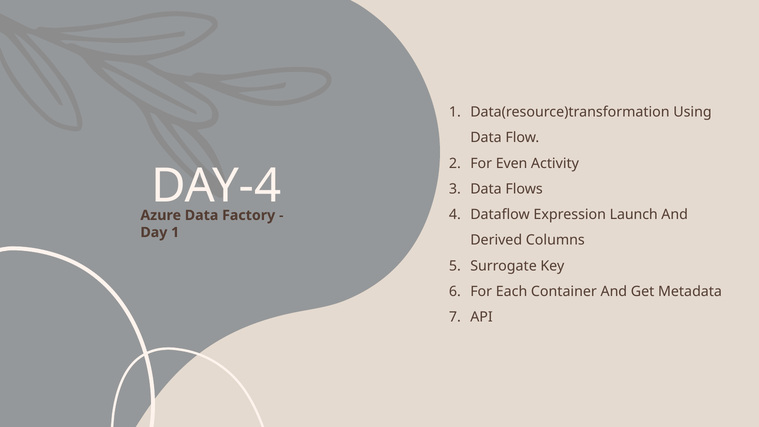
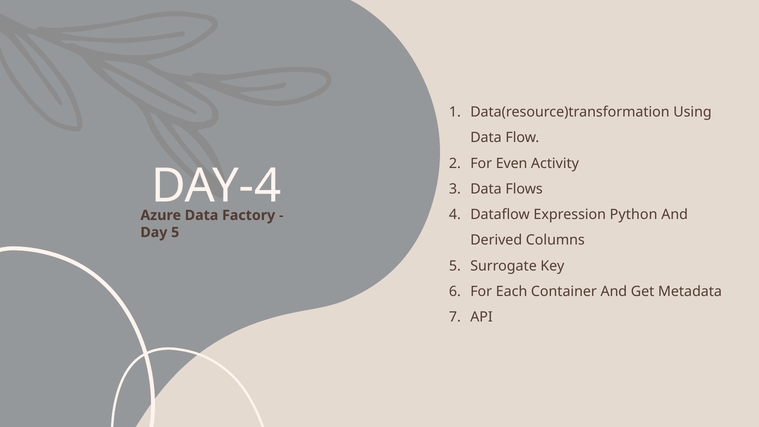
Launch: Launch -> Python (634, 215)
Day 1: 1 -> 5 (175, 232)
